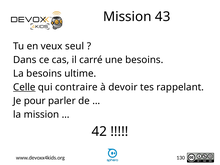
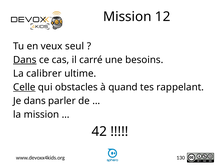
43: 43 -> 12 (163, 17)
Dans underline: none -> present (25, 60)
La besoins: besoins -> calibrer (44, 74)
contraire: contraire -> obstacles (76, 87)
devoir: devoir -> quand (123, 87)
Je pour: pour -> dans (35, 101)
